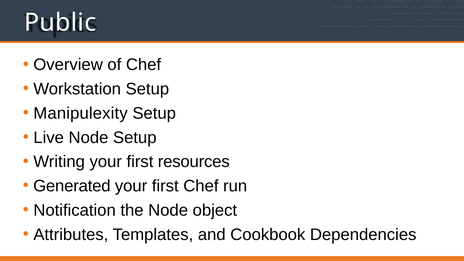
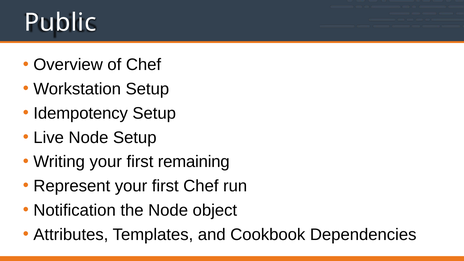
Manipulexity: Manipulexity -> Idempotency (81, 113)
resources: resources -> remaining (194, 162)
Generated: Generated -> Represent (72, 186)
